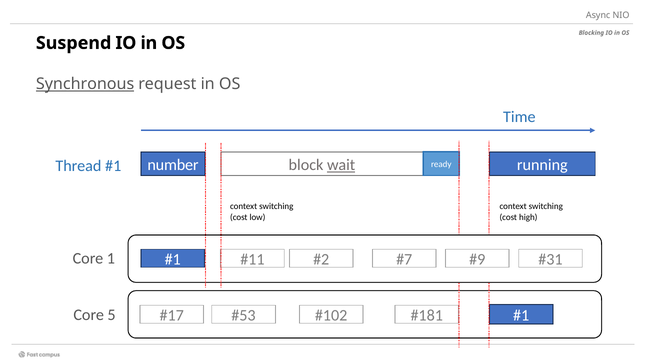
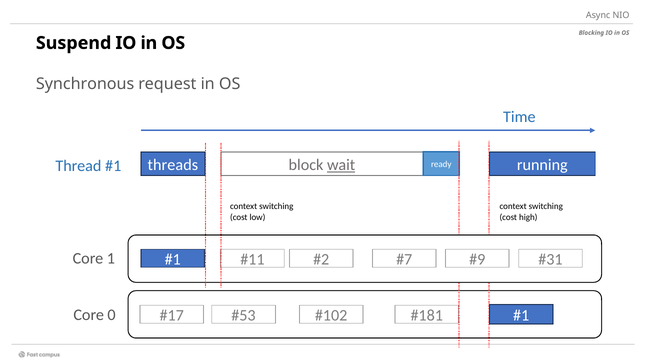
Synchronous underline: present -> none (85, 84)
number: number -> threads (173, 165)
5: 5 -> 0 (112, 315)
